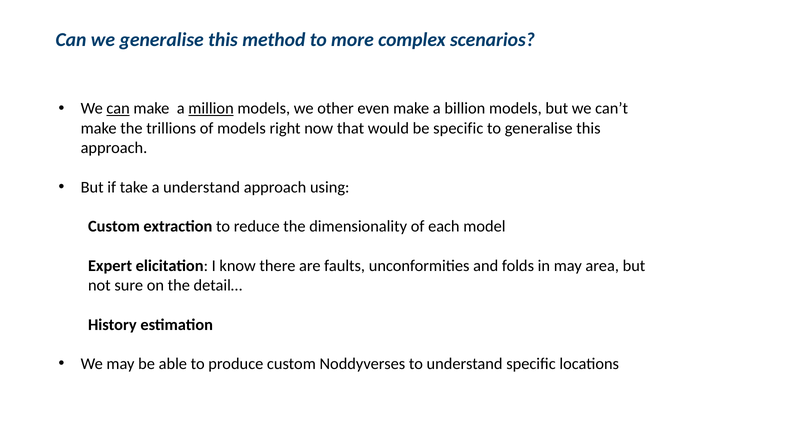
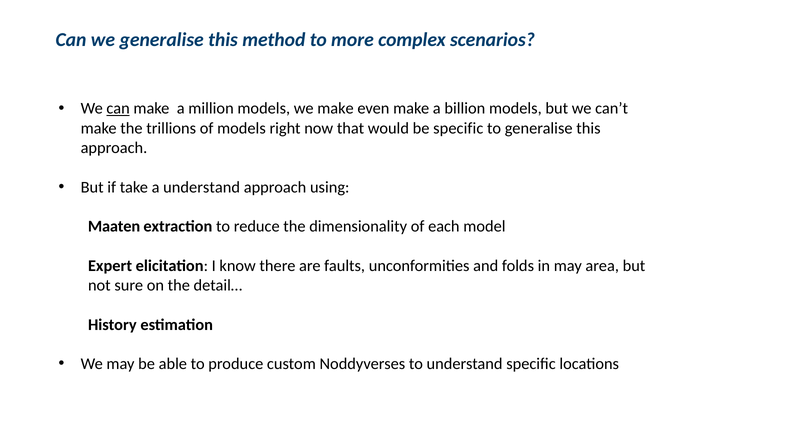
million underline: present -> none (211, 108)
we other: other -> make (335, 108)
Custom: Custom -> Maaten (114, 226)
